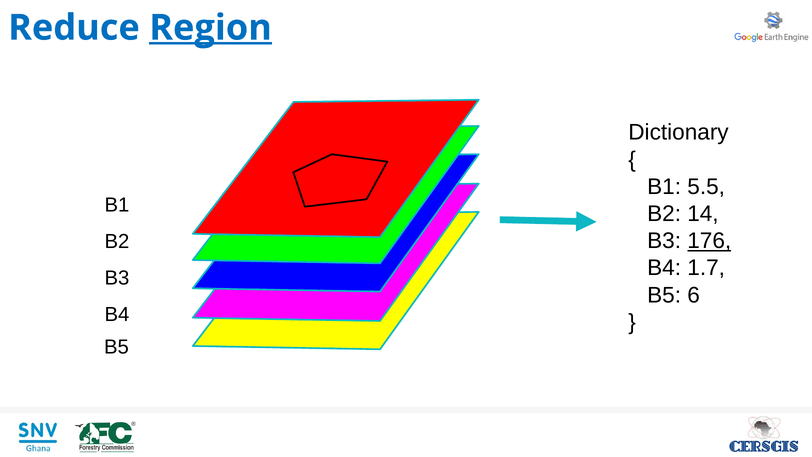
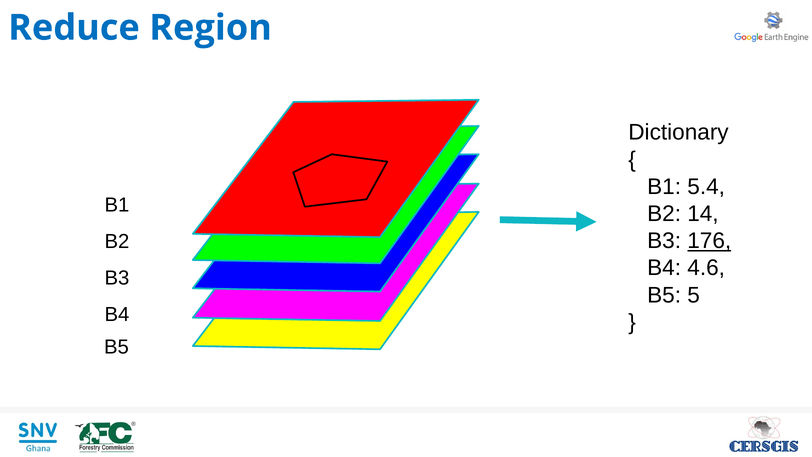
Region underline: present -> none (211, 28)
5.5: 5.5 -> 5.4 (706, 187)
1.7: 1.7 -> 4.6 (706, 268)
6: 6 -> 5 (694, 295)
